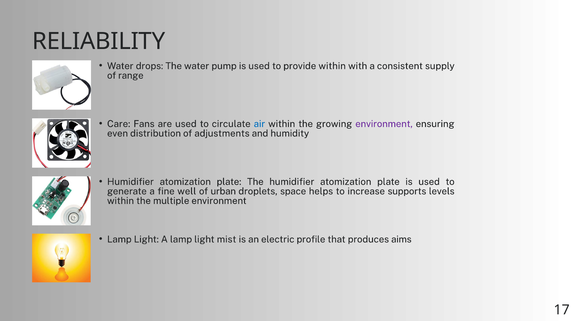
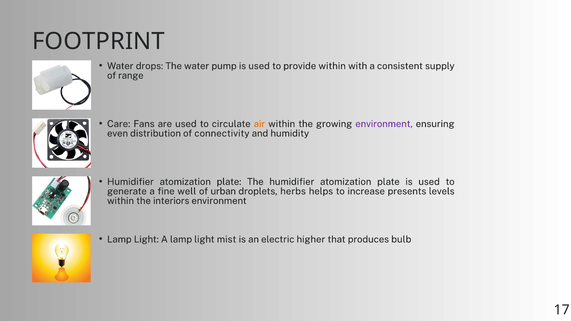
RELIABILITY: RELIABILITY -> FOOTPRINT (98, 41)
air colour: blue -> orange (259, 124)
adjustments: adjustments -> connectivity (222, 133)
space: space -> herbs (293, 191)
supports: supports -> presents (407, 191)
multiple: multiple -> interiors (171, 201)
profile: profile -> higher (311, 239)
aims: aims -> bulb (401, 239)
